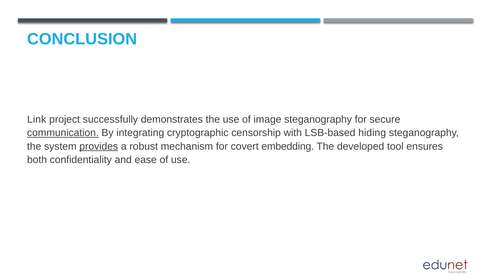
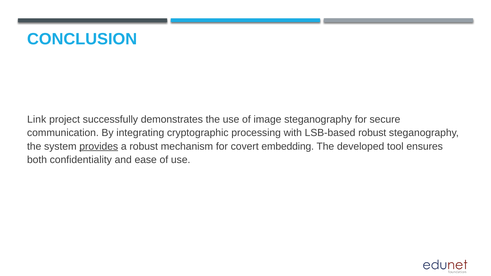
communication underline: present -> none (63, 133)
censorship: censorship -> processing (256, 133)
LSB-based hiding: hiding -> robust (372, 133)
